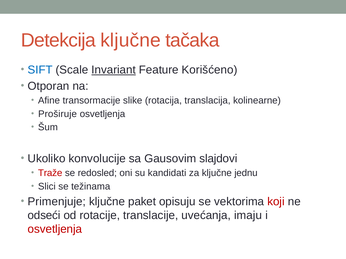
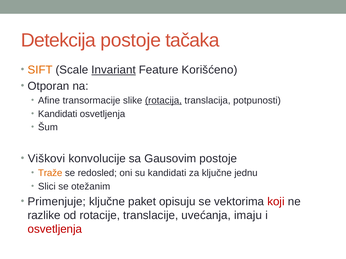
Detekcija ključne: ključne -> postoje (131, 40)
SIFT colour: blue -> orange (40, 70)
rotacija underline: none -> present (163, 101)
kolinearne: kolinearne -> potpunosti (257, 101)
Proširuje: Proširuje -> Kandidati (58, 114)
Ukoliko: Ukoliko -> Viškovi (47, 159)
Gausovim slajdovi: slajdovi -> postoje (218, 159)
Traže colour: red -> orange (50, 173)
težinama: težinama -> otežanim (91, 187)
odseći: odseći -> razlike (44, 216)
